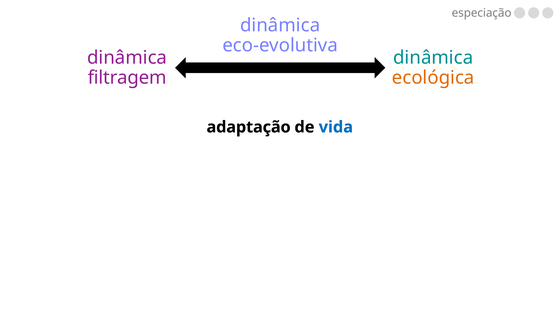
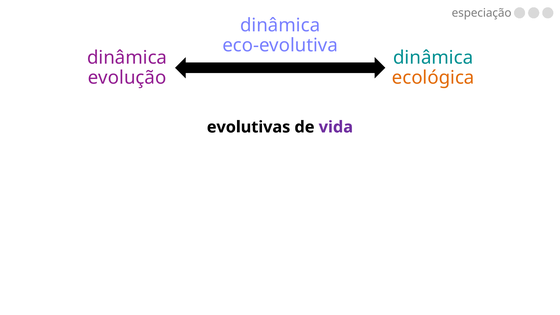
filtragem: filtragem -> evolução (127, 78)
adaptação: adaptação -> evolutivas (249, 127)
vida colour: blue -> purple (336, 127)
